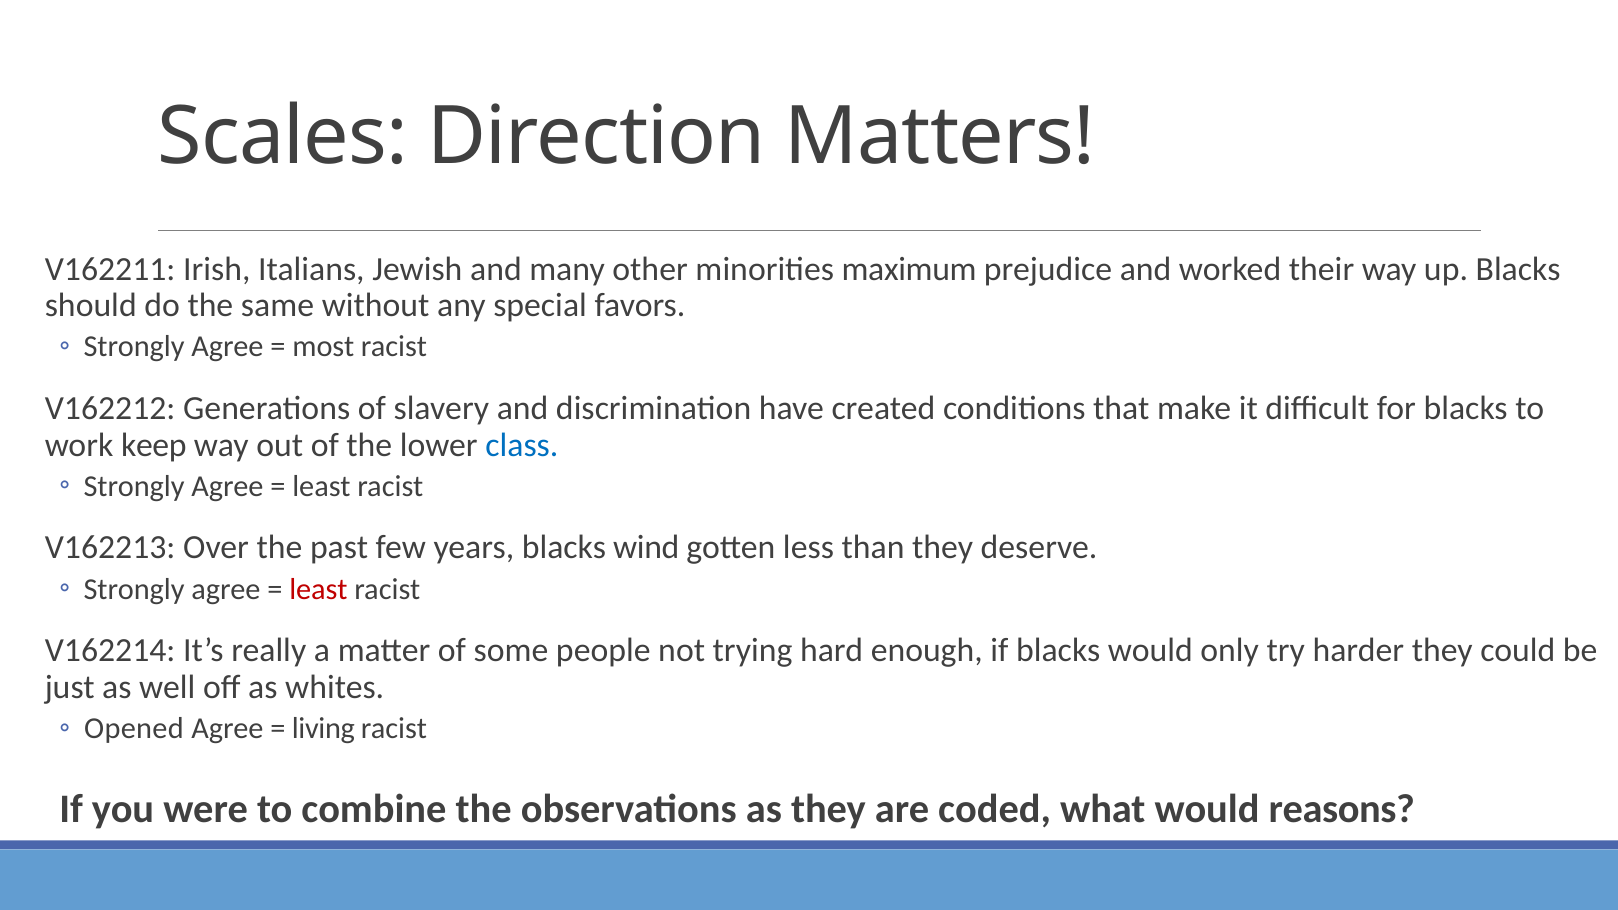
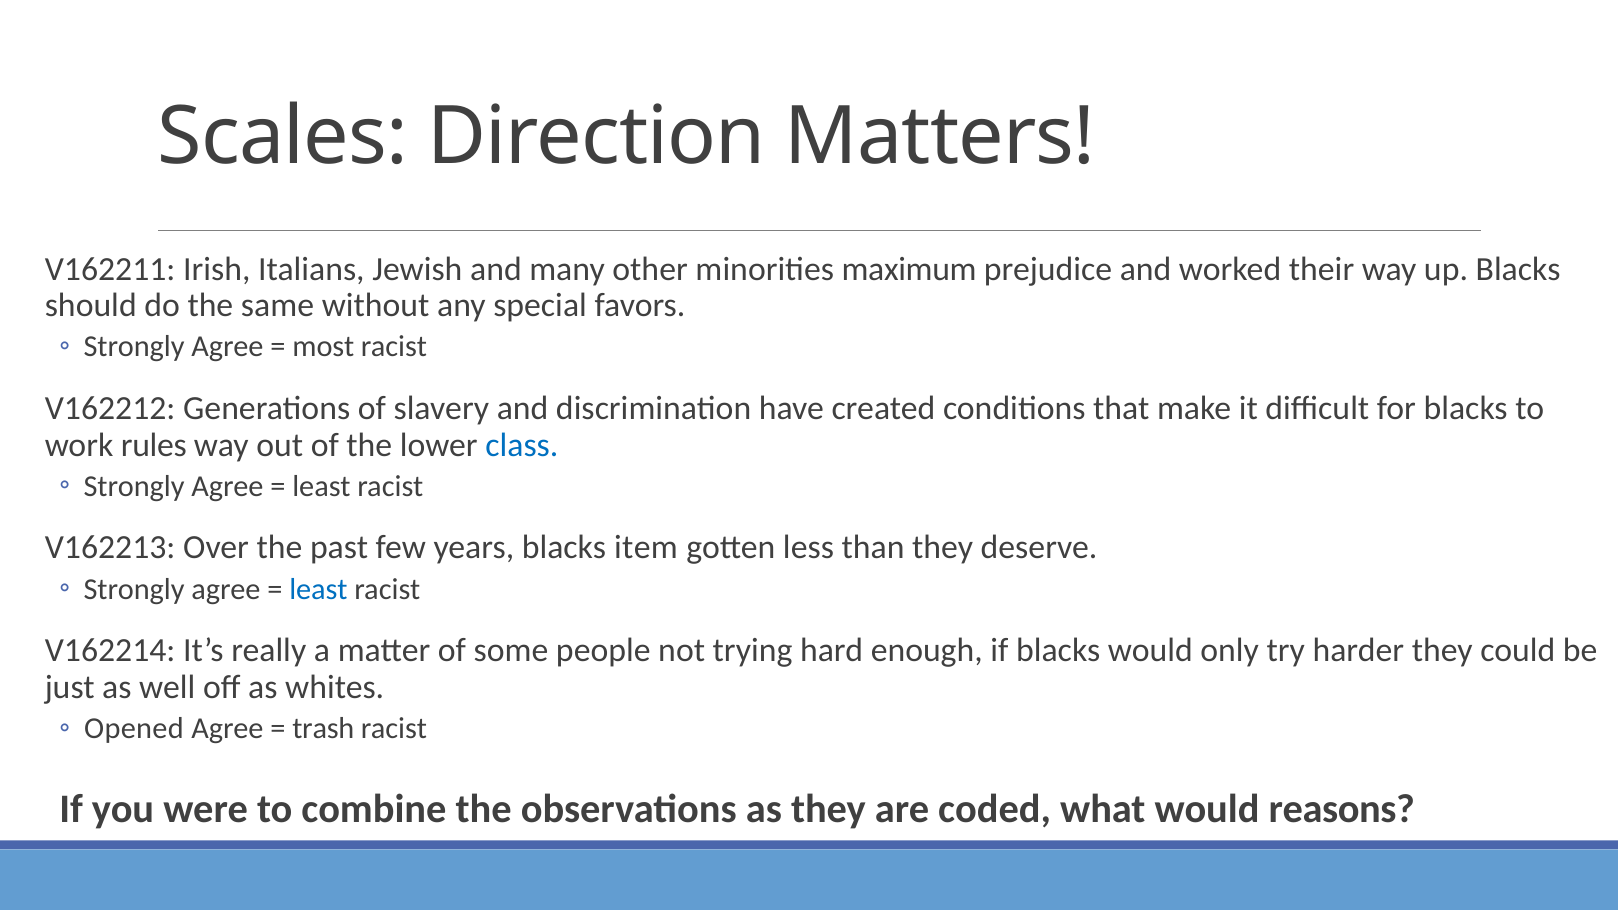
keep: keep -> rules (154, 445)
wind: wind -> item (646, 548)
least colour: red -> blue (318, 589)
living: living -> trash (323, 729)
